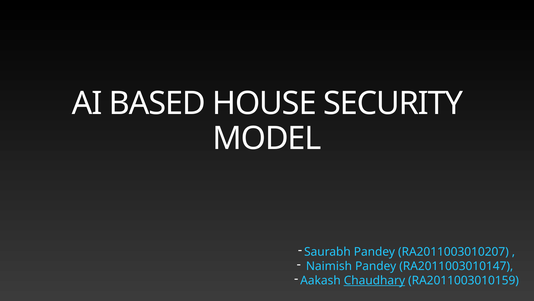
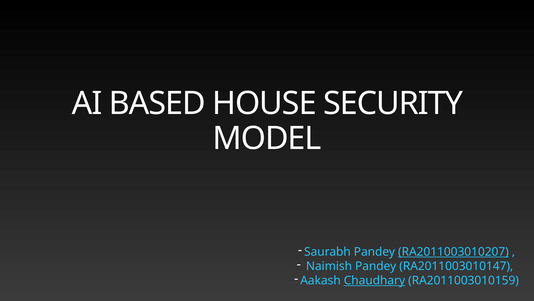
RA2011003010207 underline: none -> present (453, 251)
